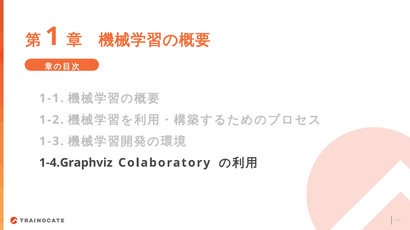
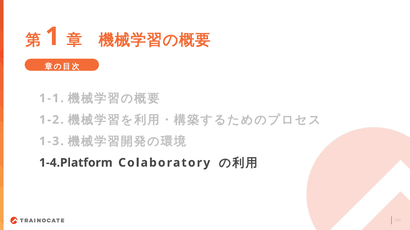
1-4.Graphviz: 1-4.Graphviz -> 1-4.Platform (76, 163)
